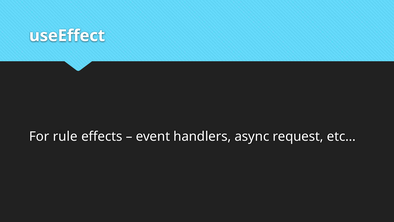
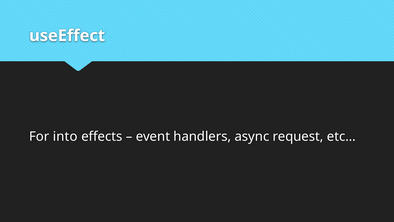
rule: rule -> into (65, 136)
